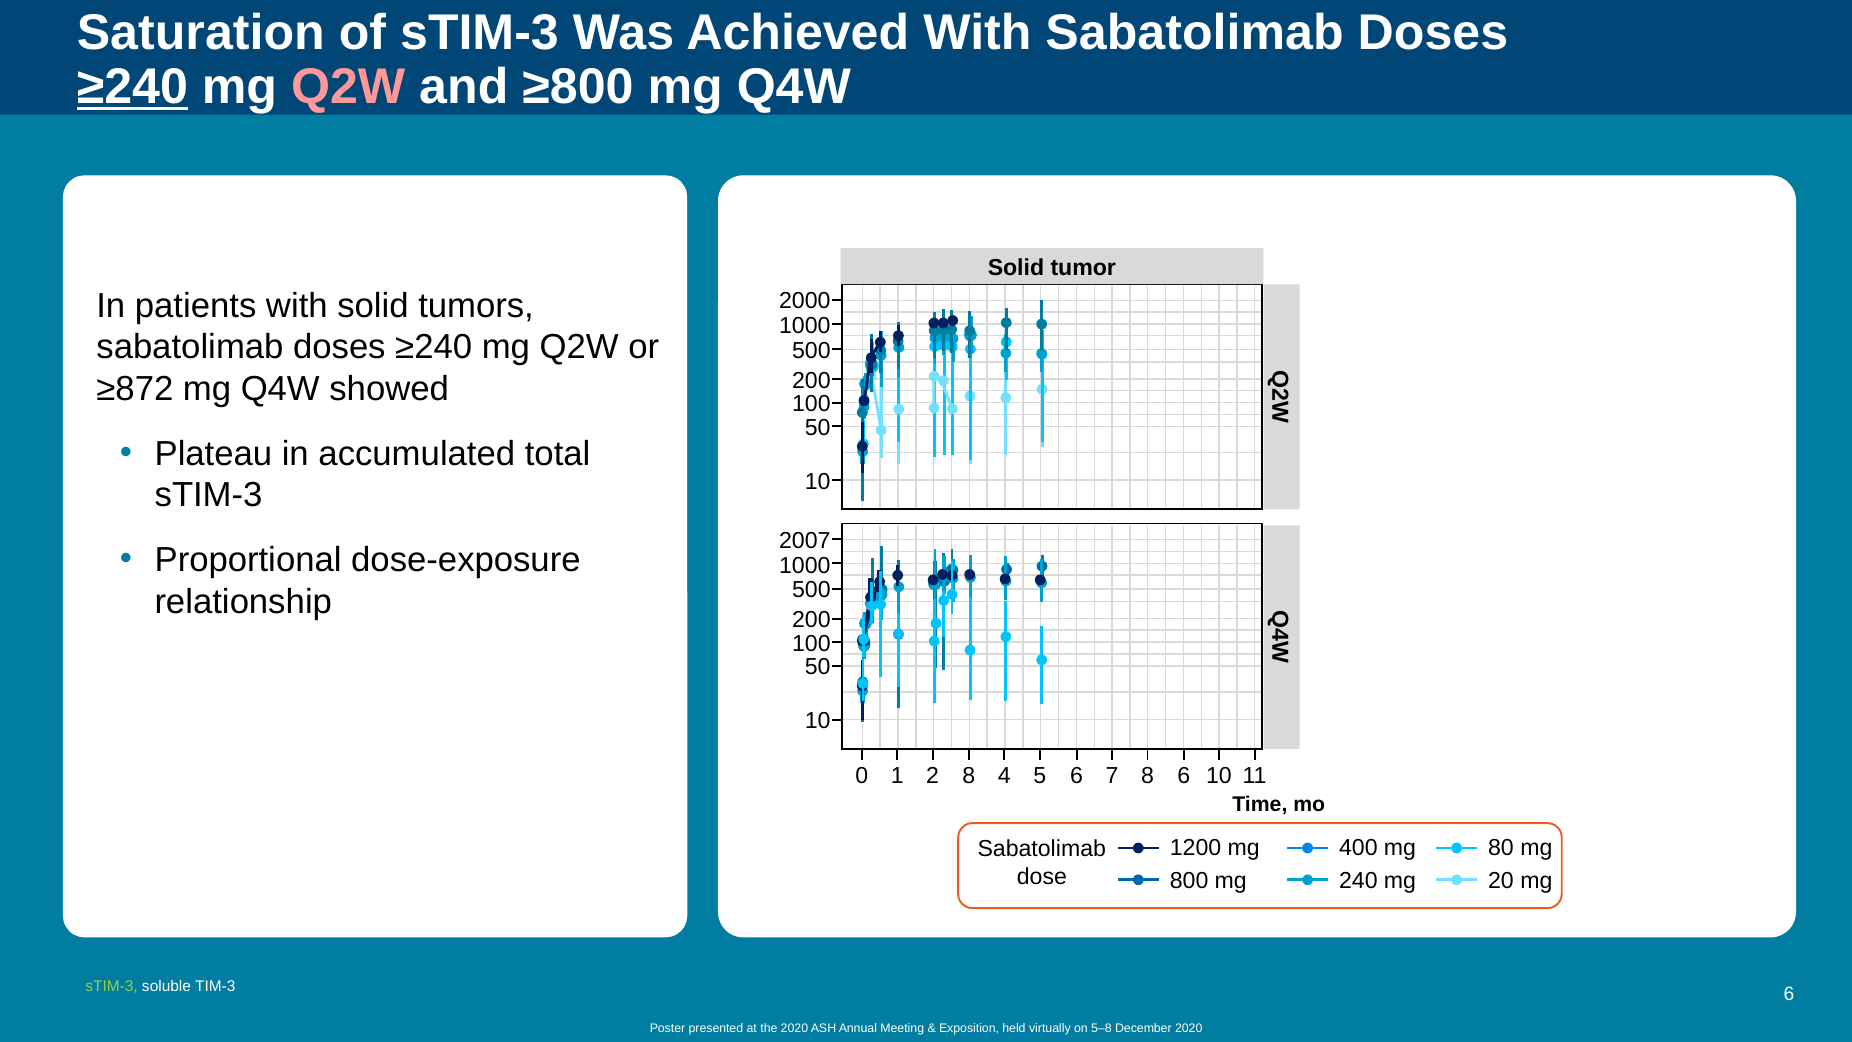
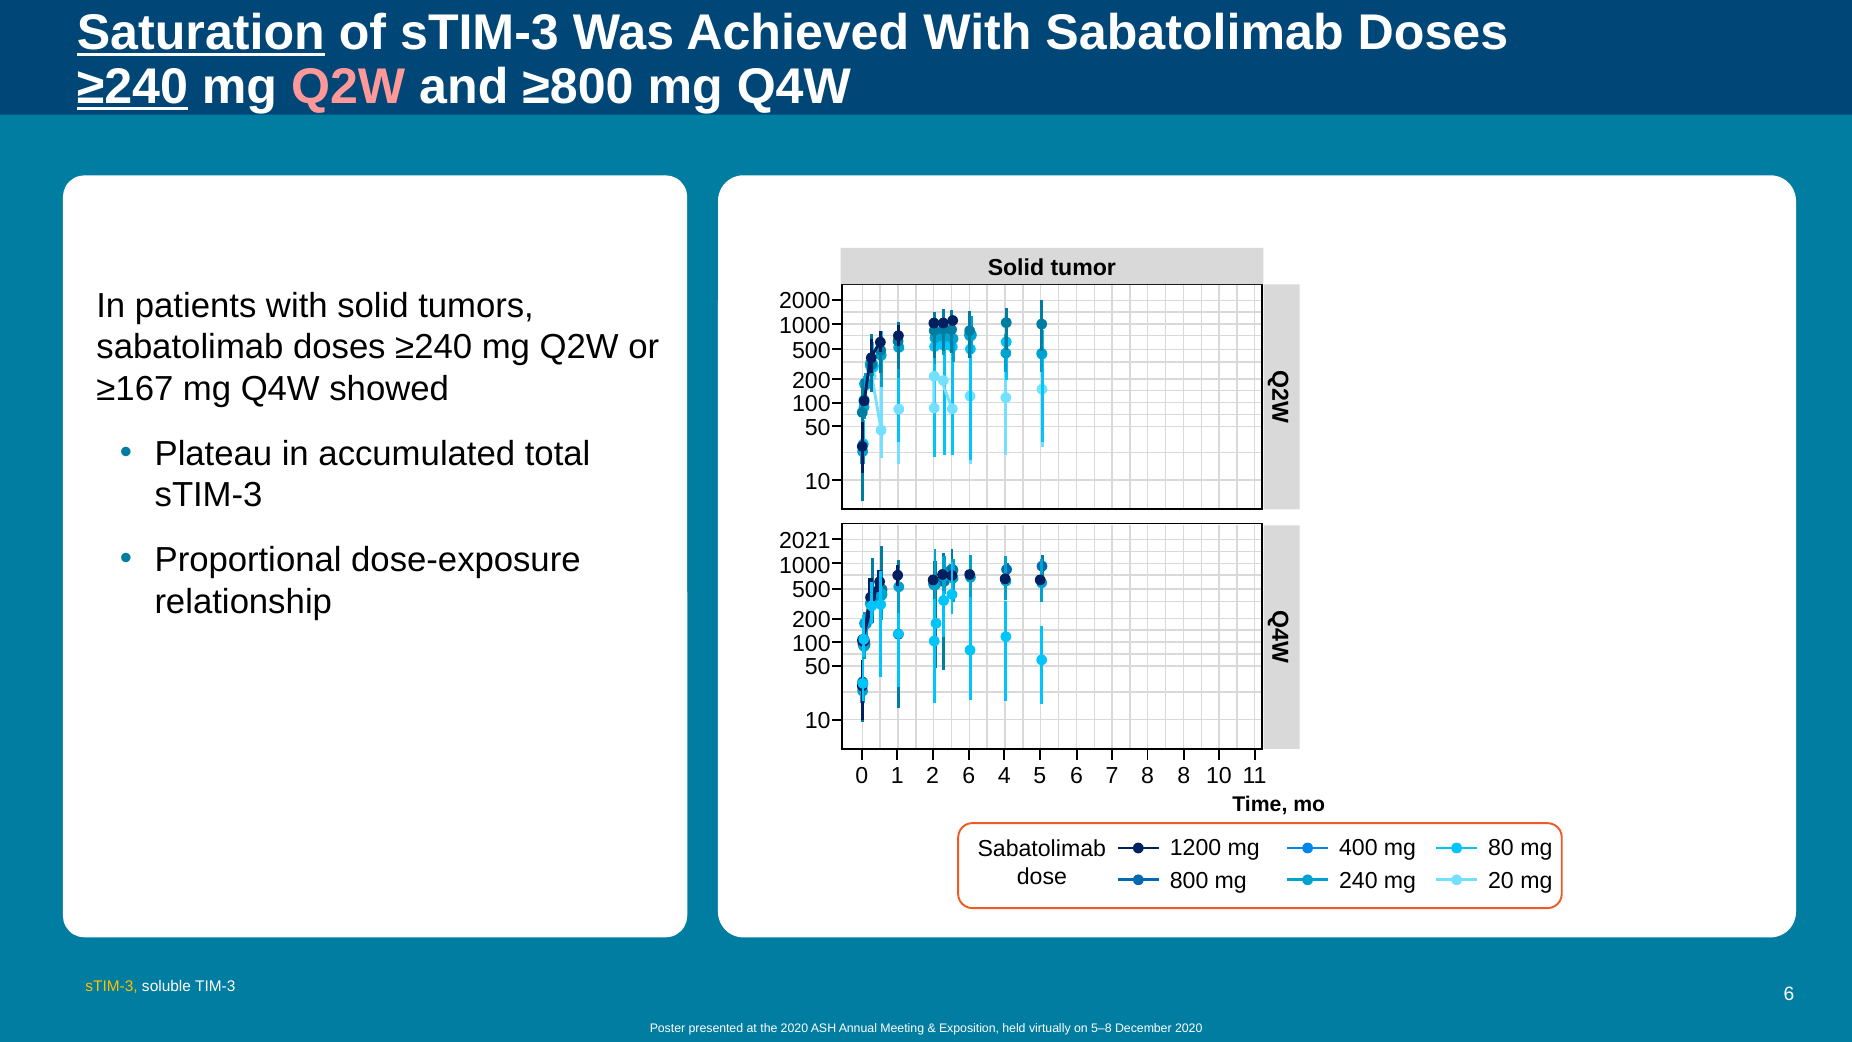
Saturation underline: none -> present (201, 32)
≥872: ≥872 -> ≥167 (135, 389)
2007: 2007 -> 2021 (805, 541)
2 8: 8 -> 6 (969, 776)
8 6: 6 -> 8 (1184, 776)
sTIM-3 colour: light green -> yellow (112, 986)
